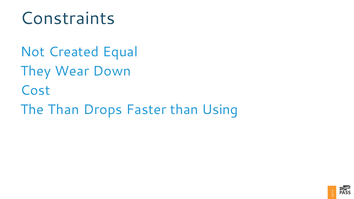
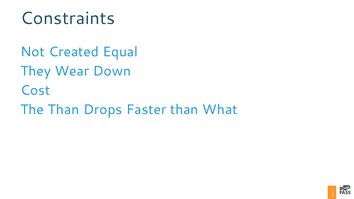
Using: Using -> What (220, 110)
